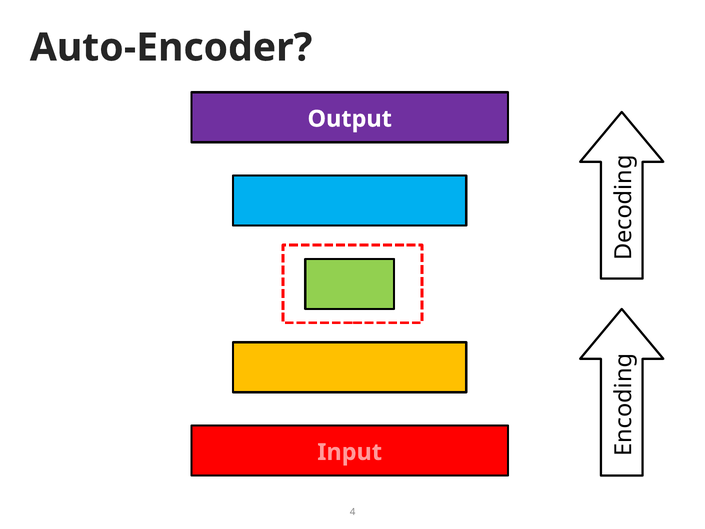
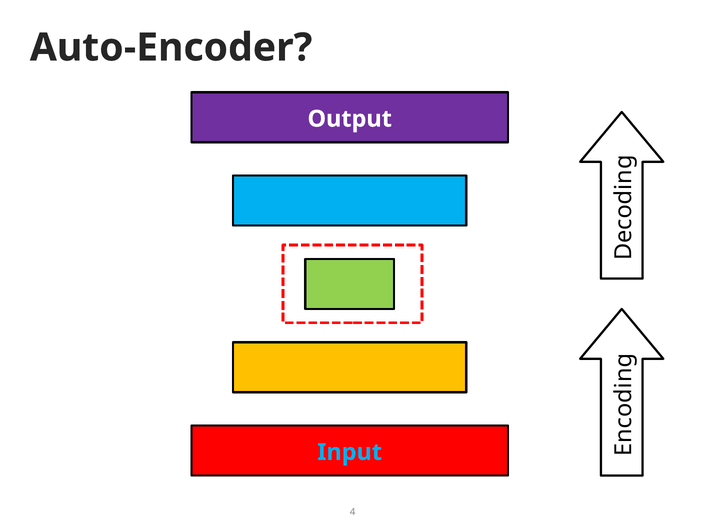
Input colour: pink -> light blue (350, 452)
